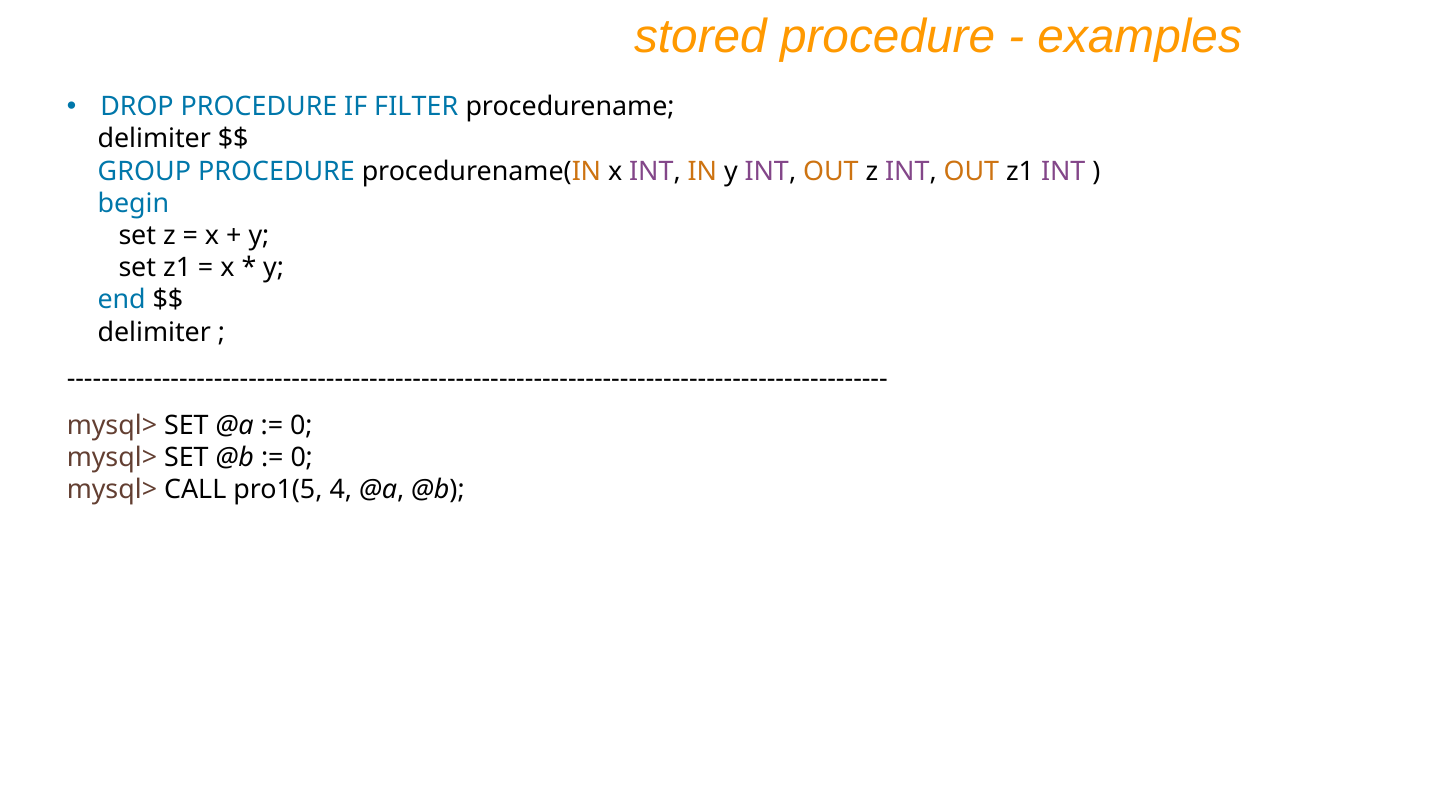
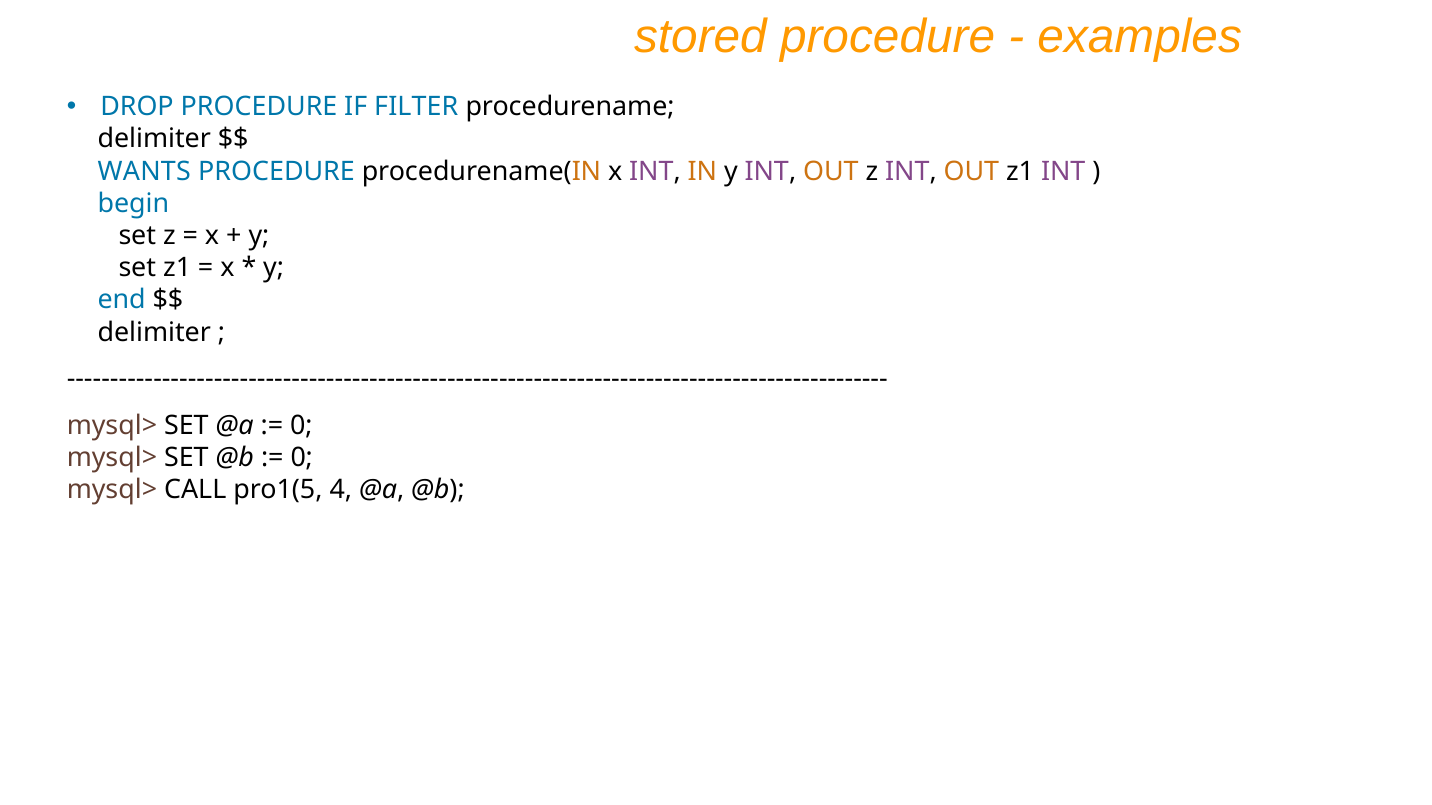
GROUP: GROUP -> WANTS (144, 171)
